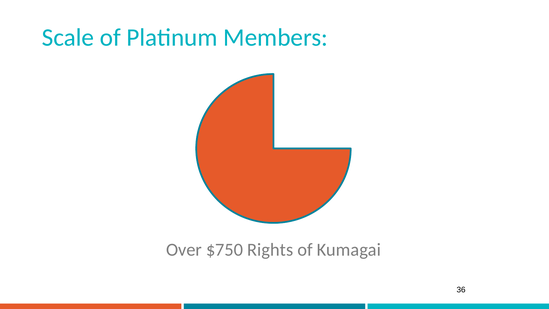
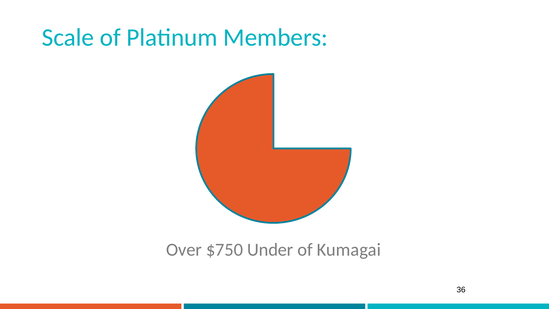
Rights: Rights -> Under (270, 250)
